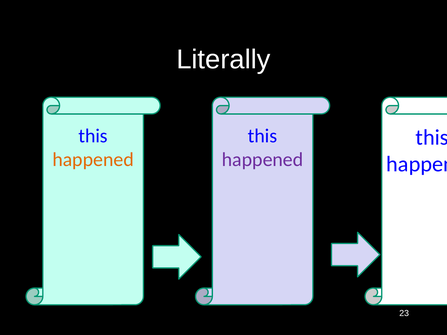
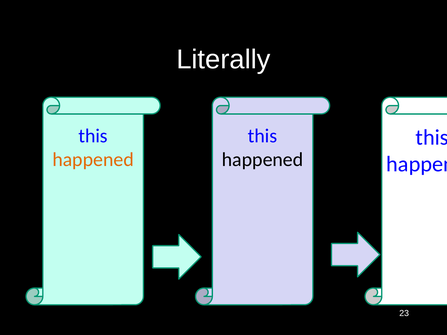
happened colour: purple -> black (263, 160)
